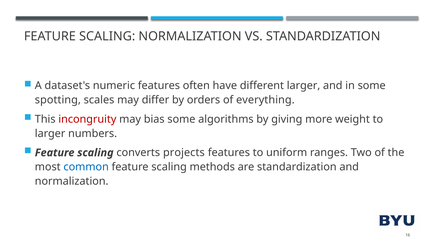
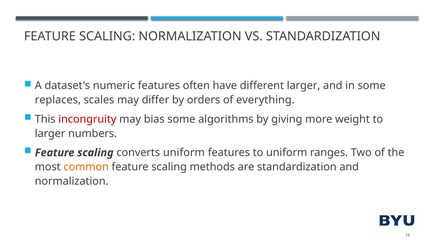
spotting: spotting -> replaces (58, 100)
converts projects: projects -> uniform (184, 153)
common colour: blue -> orange (86, 167)
